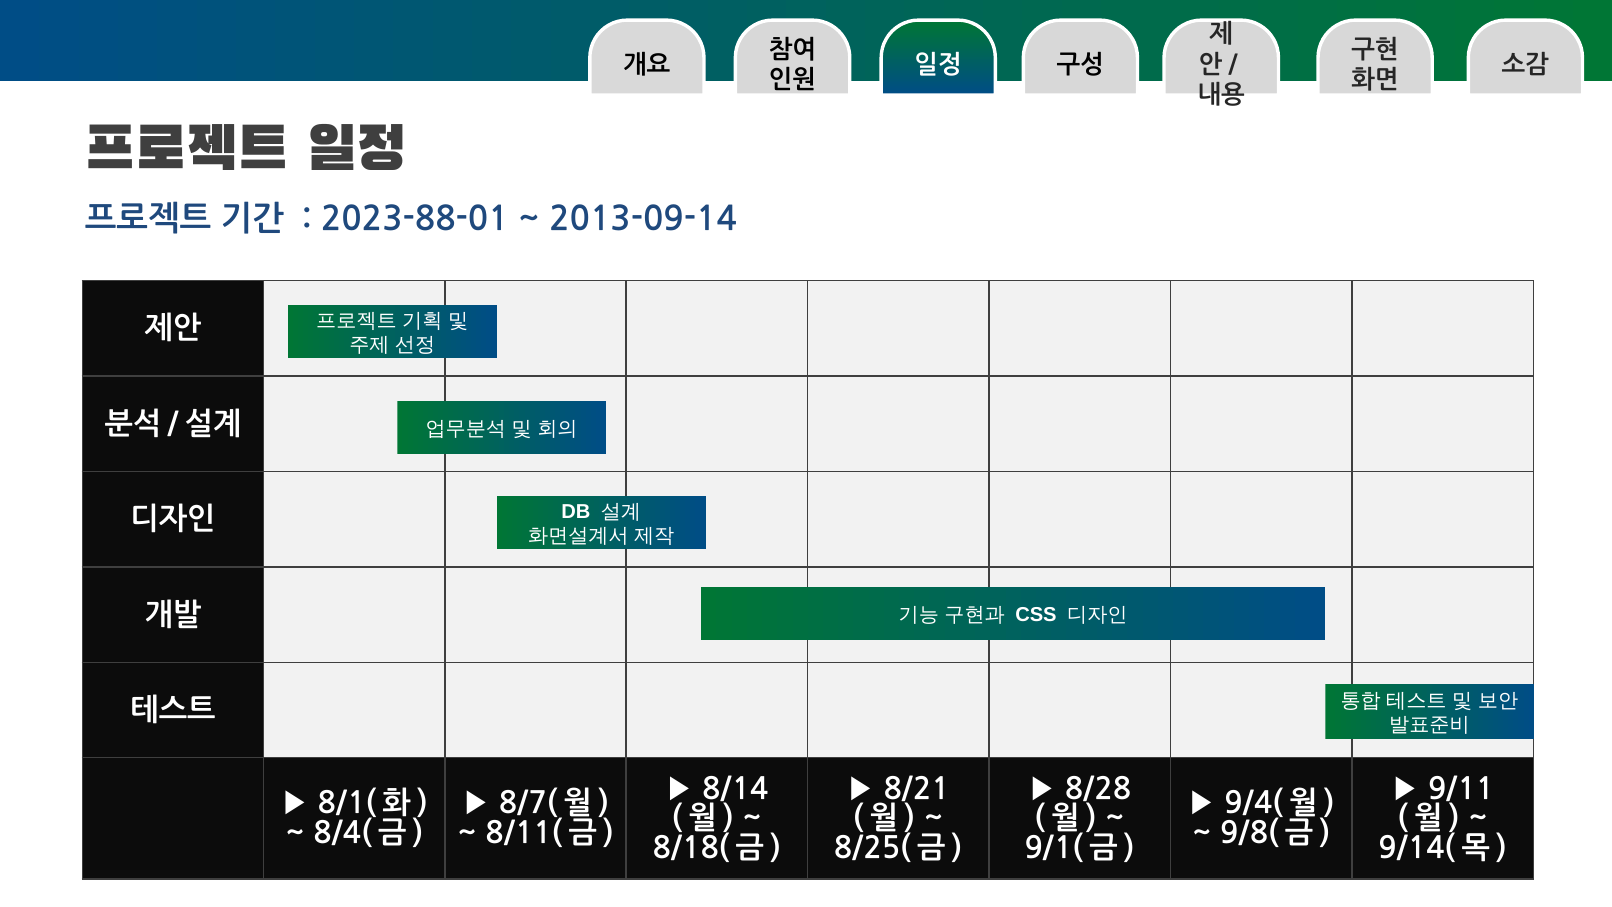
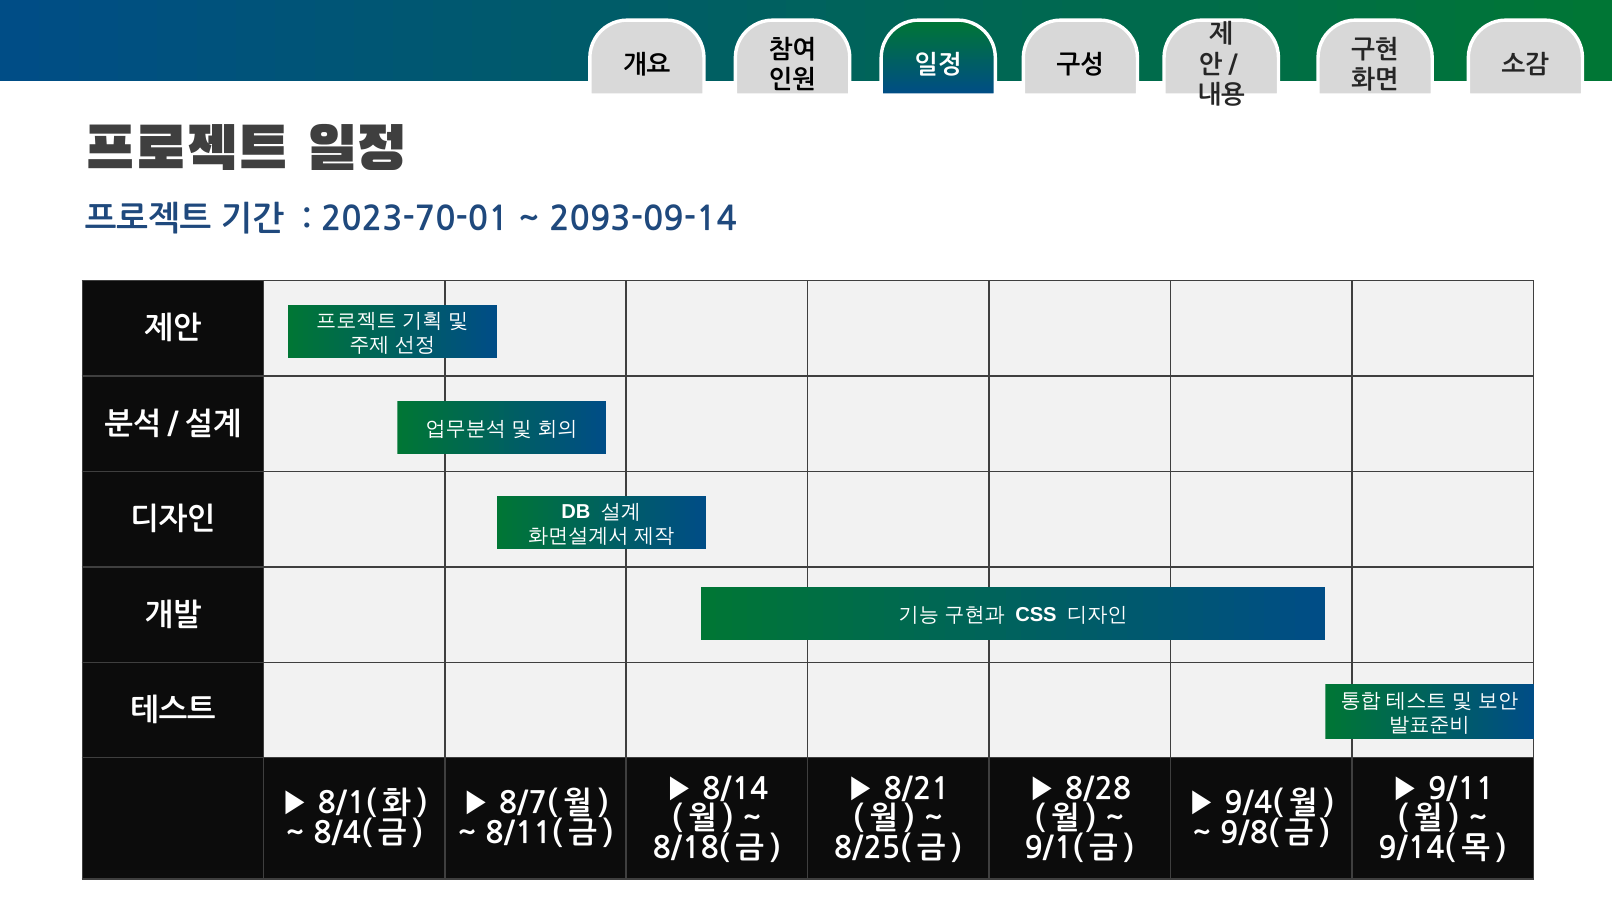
2023-88-01: 2023-88-01 -> 2023-70-01 (415, 219)
2013-09-14: 2013-09-14 -> 2093-09-14 (643, 219)
